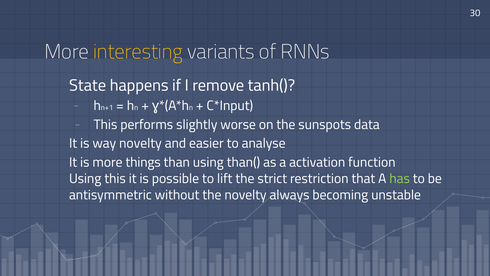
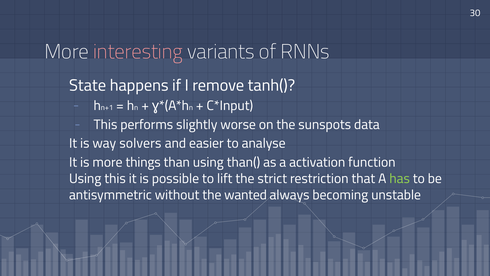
interesting colour: yellow -> pink (138, 52)
way novelty: novelty -> solvers (140, 143)
the novelty: novelty -> wanted (246, 195)
